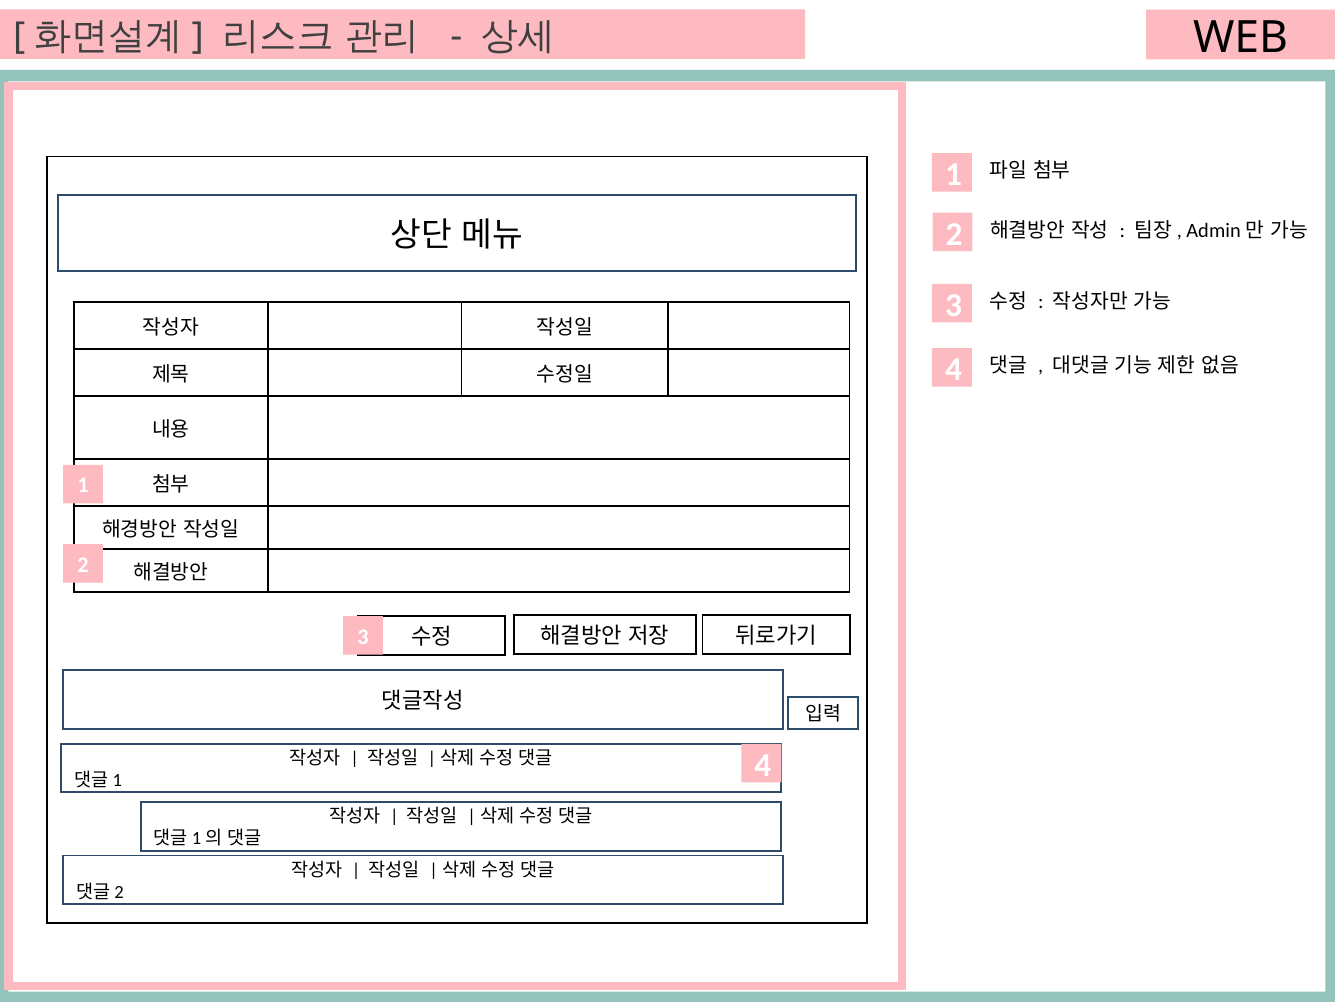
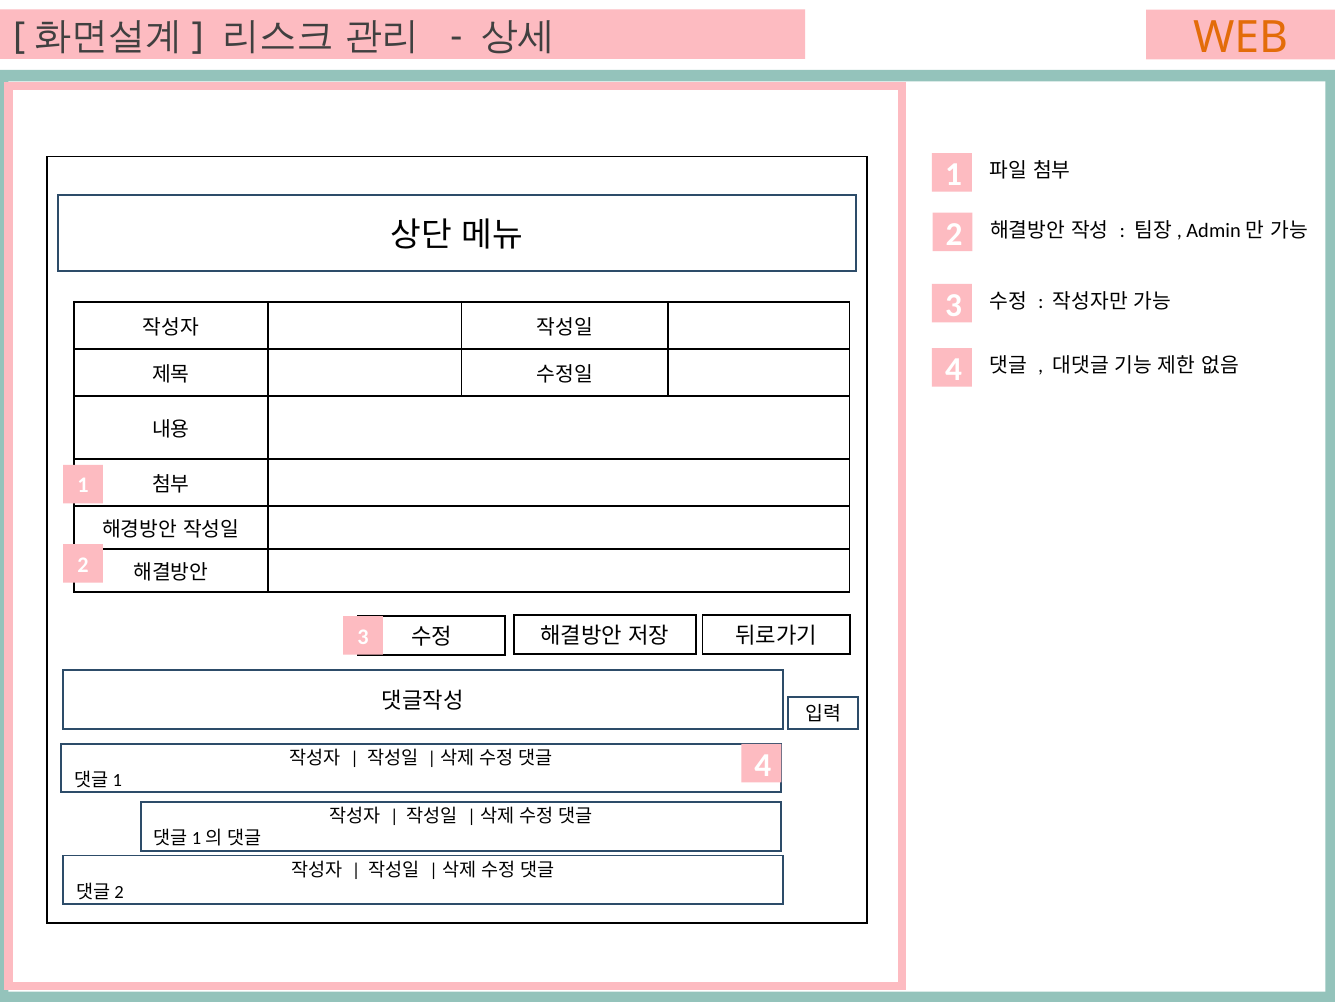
WEB colour: black -> orange (1241, 38)
